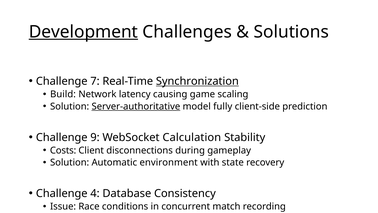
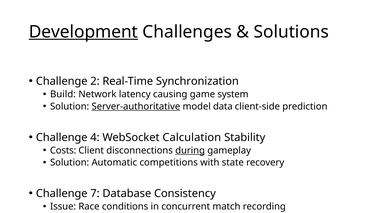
7: 7 -> 2 (95, 81)
Synchronization underline: present -> none (197, 81)
scaling: scaling -> system (233, 94)
model fully: fully -> data (223, 106)
9: 9 -> 4 (95, 137)
during underline: none -> present (190, 150)
Automatic environment: environment -> competitions (169, 162)
4: 4 -> 7 (95, 193)
